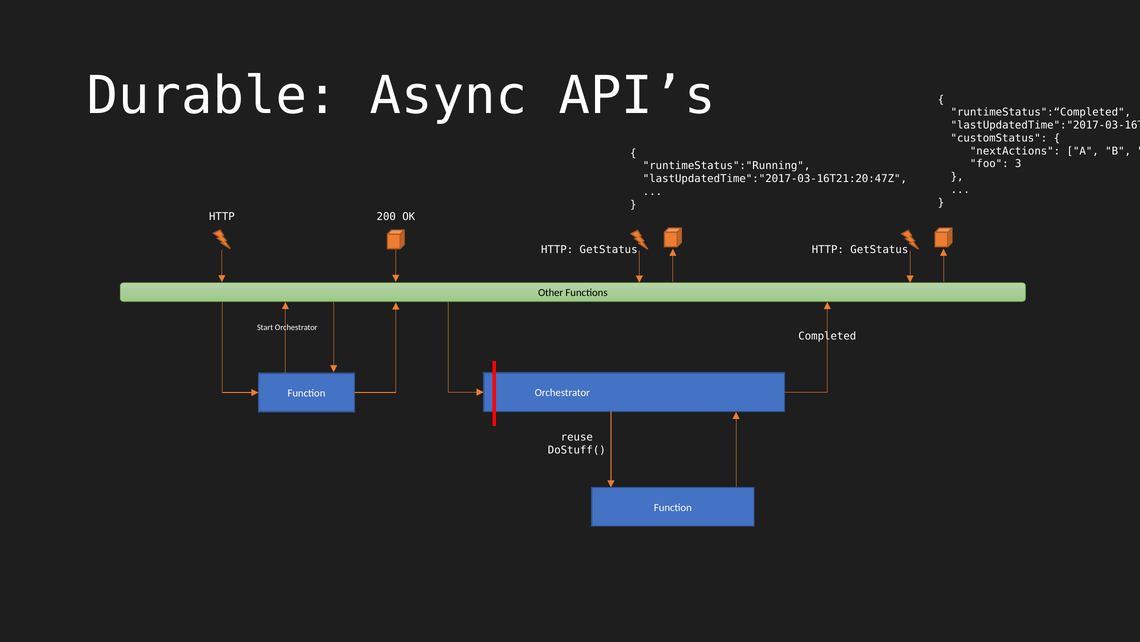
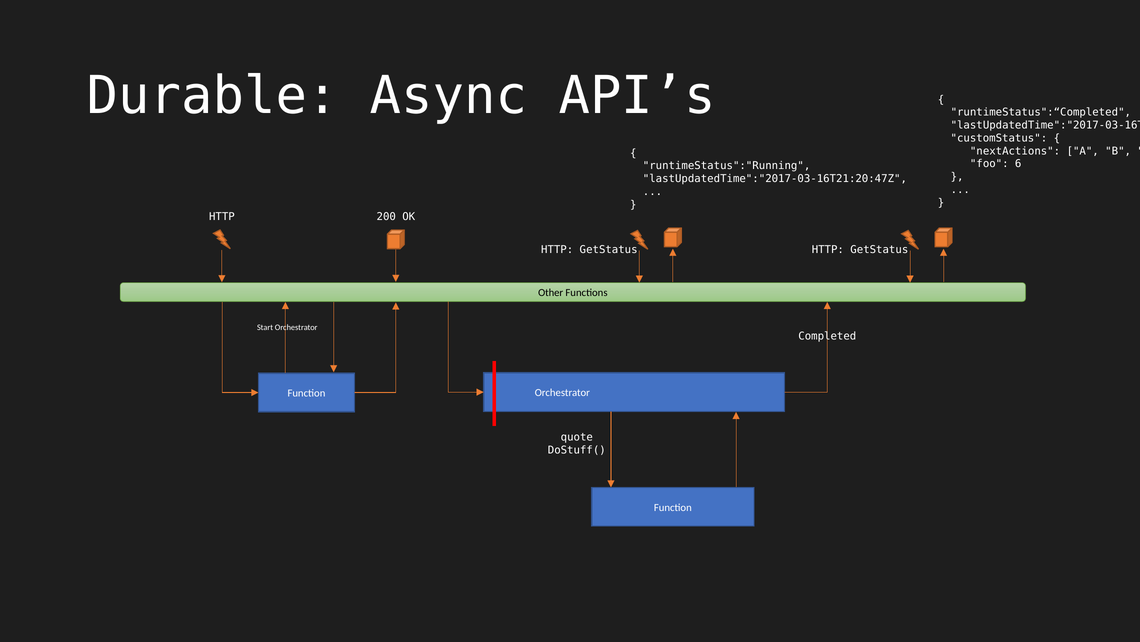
3: 3 -> 6 (1018, 164)
reuse: reuse -> quote (577, 437)
